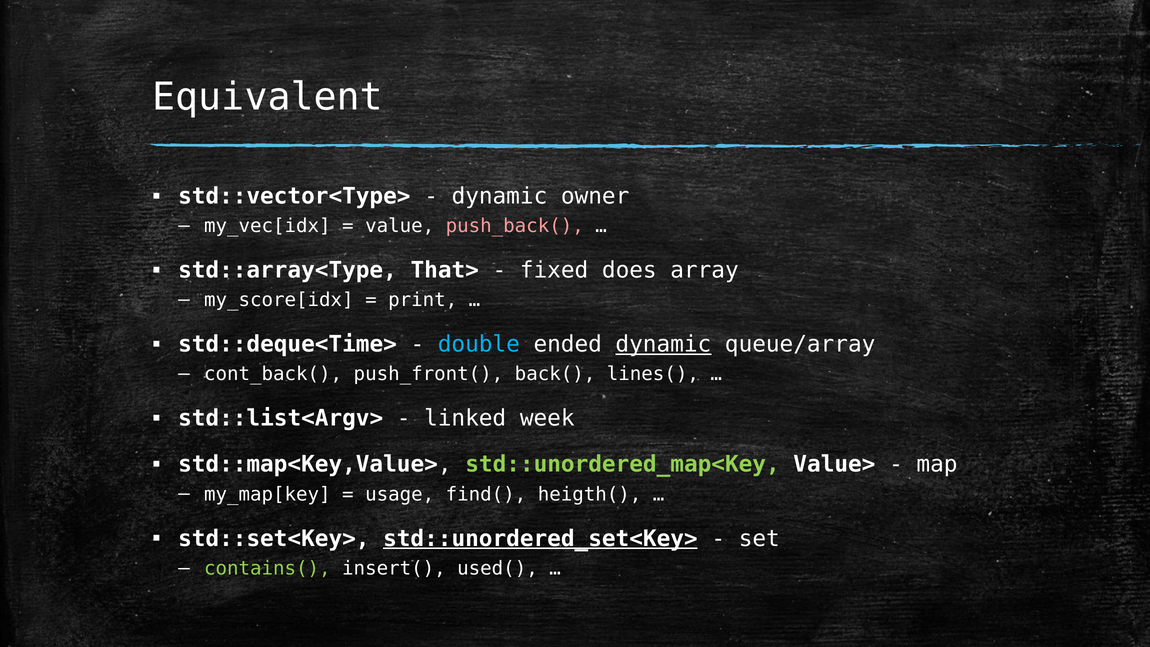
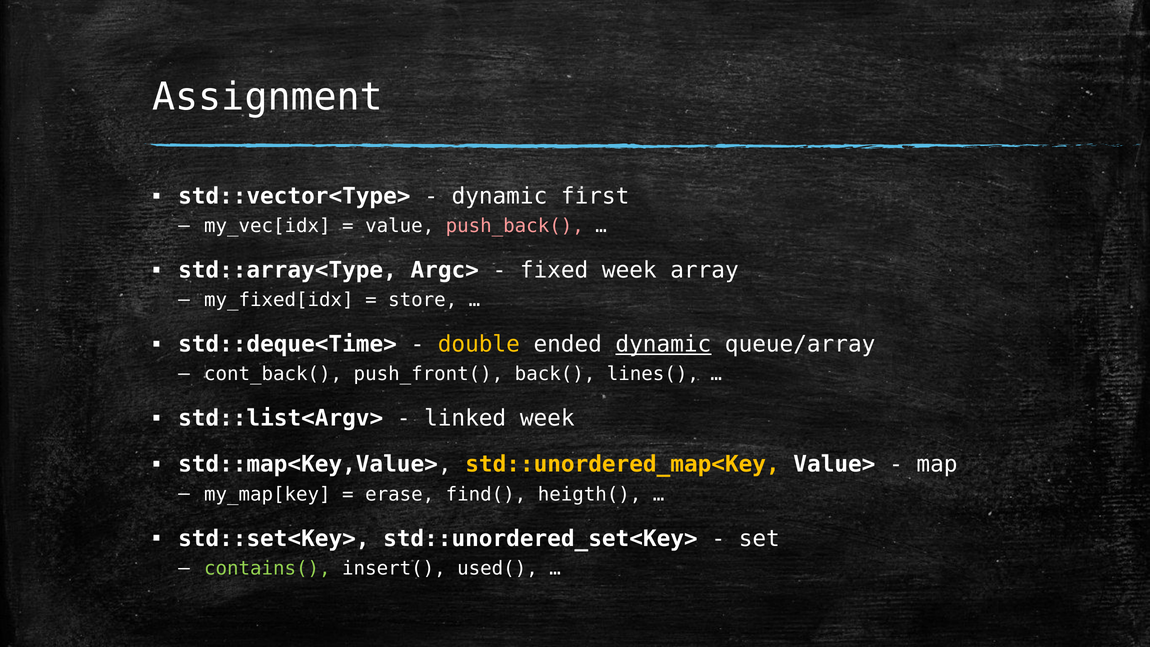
Equivalent: Equivalent -> Assignment (268, 97)
owner: owner -> first (595, 196)
That>: That> -> Argc> (445, 270)
fixed does: does -> week (629, 270)
my_score[idx: my_score[idx -> my_fixed[idx (279, 300)
print: print -> store (423, 300)
double colour: light blue -> yellow (479, 344)
std::unordered_map<Key colour: light green -> yellow (623, 465)
usage: usage -> erase (400, 494)
std::unordered_set<Key> underline: present -> none (540, 539)
